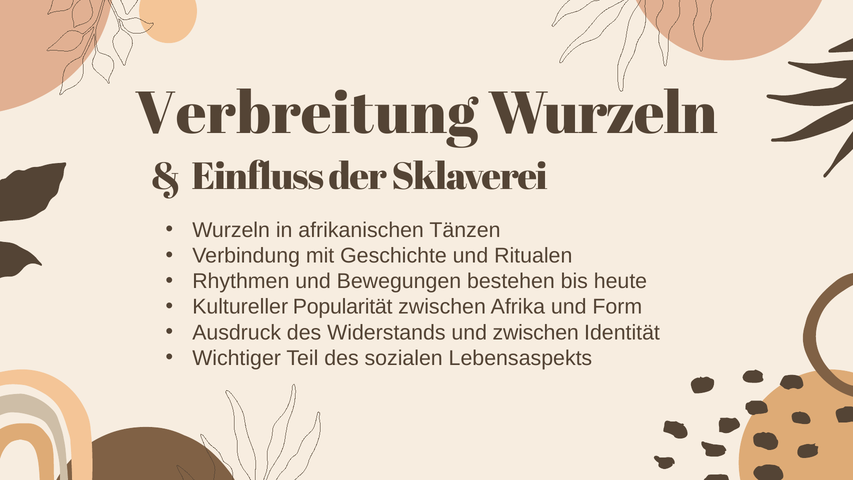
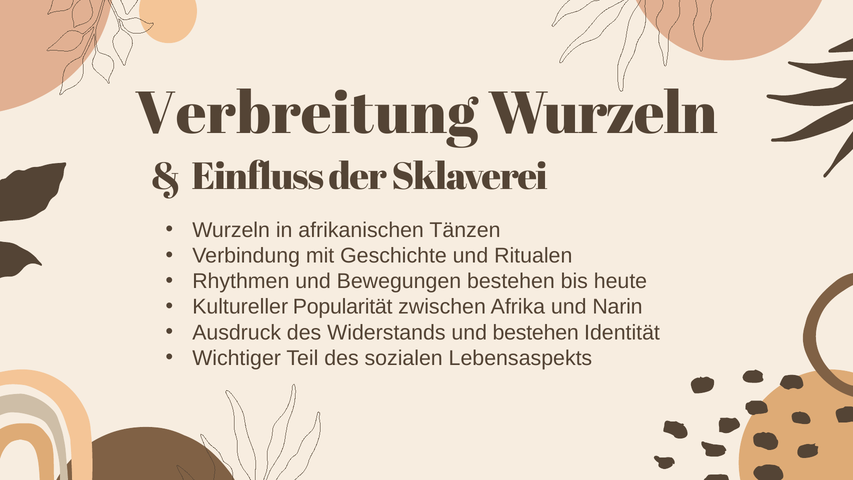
Form: Form -> Narin (617, 307)
und zwischen: zwischen -> bestehen (536, 332)
